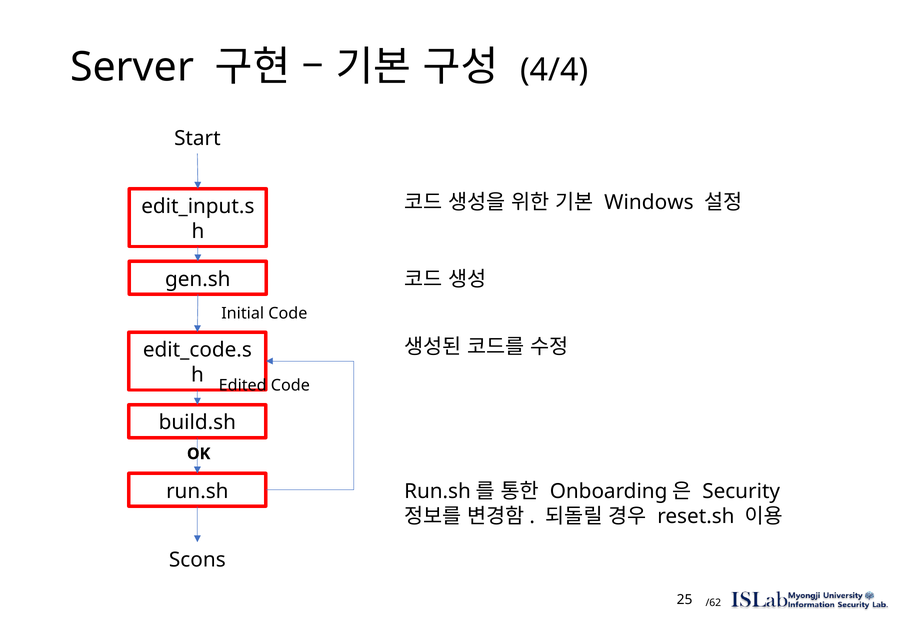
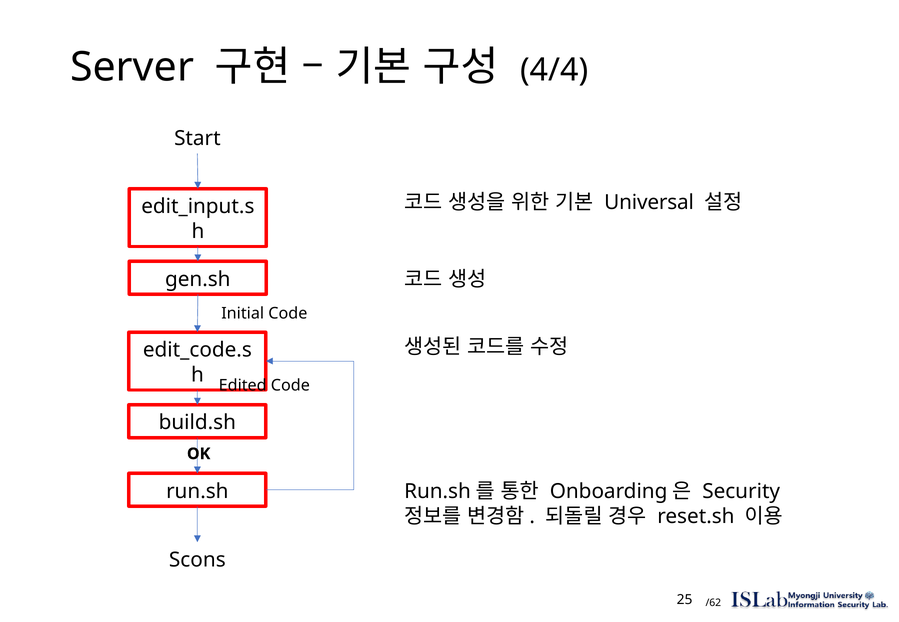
Windows: Windows -> Universal (649, 202)
